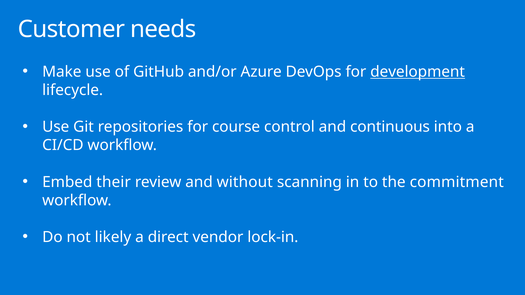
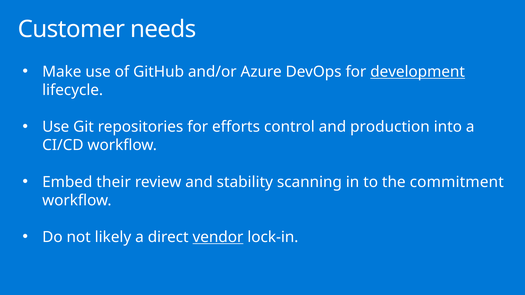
course: course -> efforts (236, 127)
continuous: continuous -> production (390, 127)
without: without -> stability (245, 182)
vendor underline: none -> present (218, 237)
